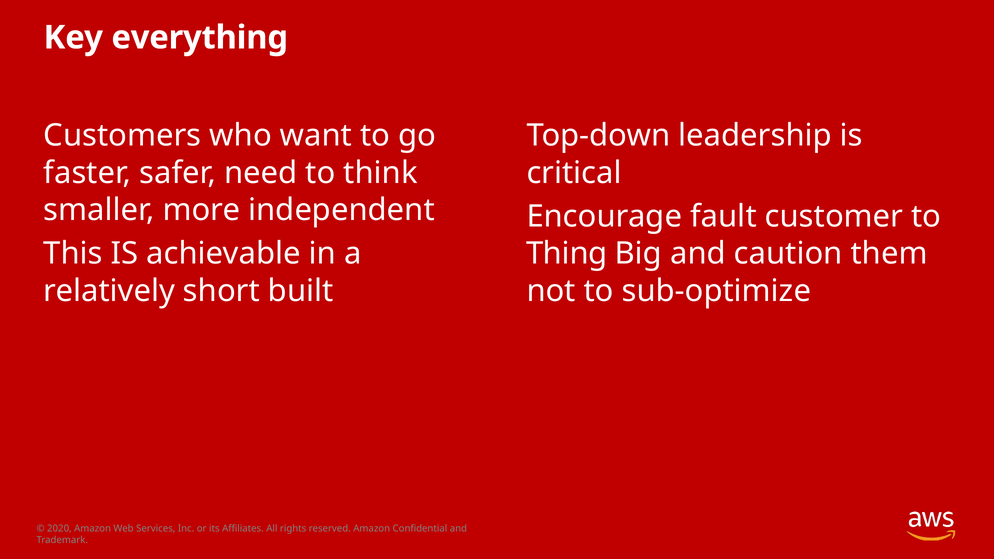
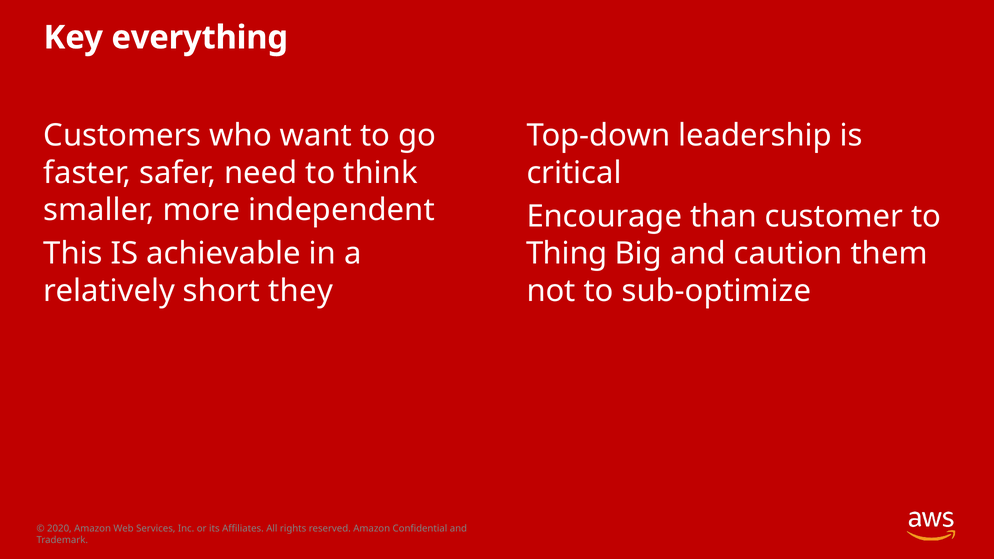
fault: fault -> than (724, 217)
built: built -> they (301, 291)
